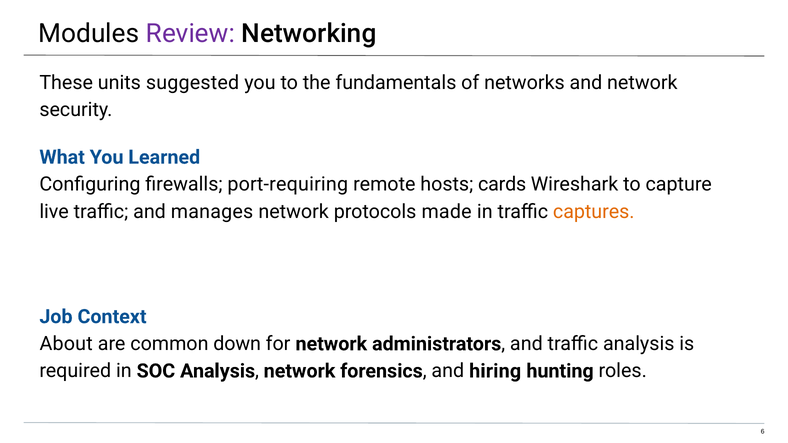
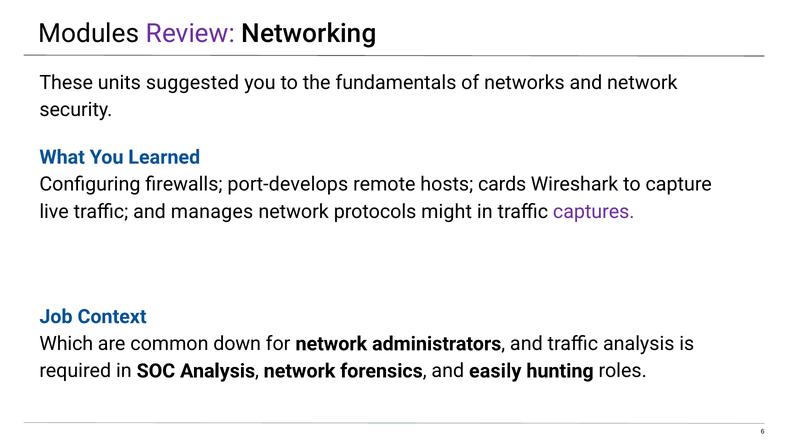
port-requiring: port-requiring -> port-develops (288, 185)
made: made -> might (447, 212)
captures colour: orange -> purple (594, 212)
About: About -> Which (66, 344)
hiring: hiring -> easily (495, 371)
